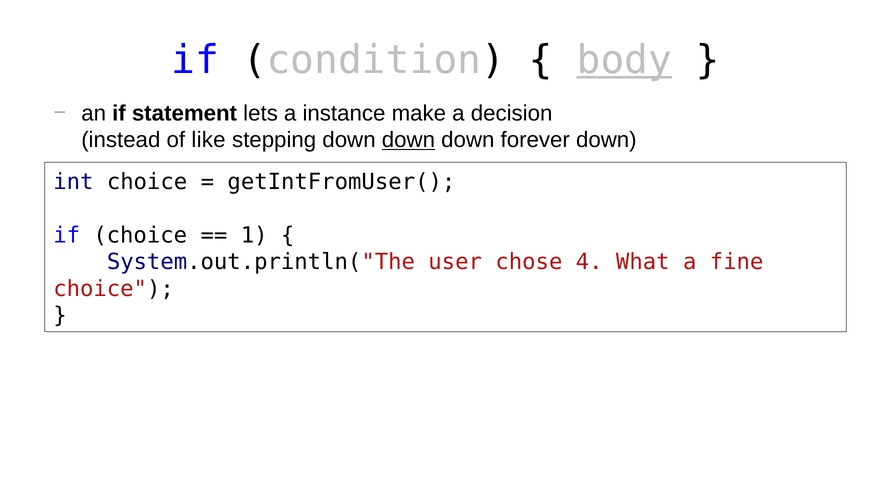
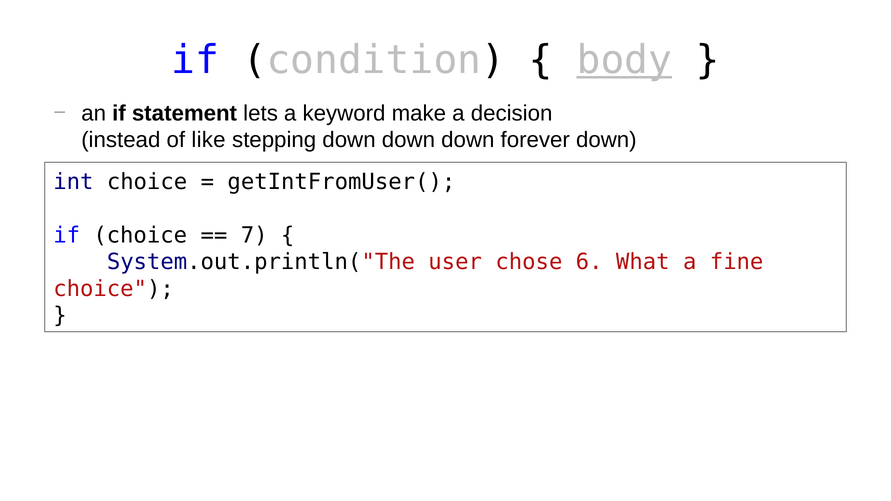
instance: instance -> keyword (344, 113)
down underline: present -> none (408, 140)
1: 1 -> 7 (254, 235)
4: 4 -> 6 (589, 262)
